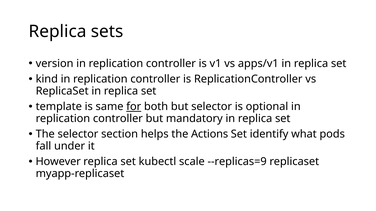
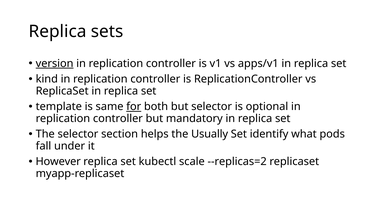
version underline: none -> present (55, 64)
Actions: Actions -> Usually (210, 134)
--replicas=9: --replicas=9 -> --replicas=2 (237, 162)
